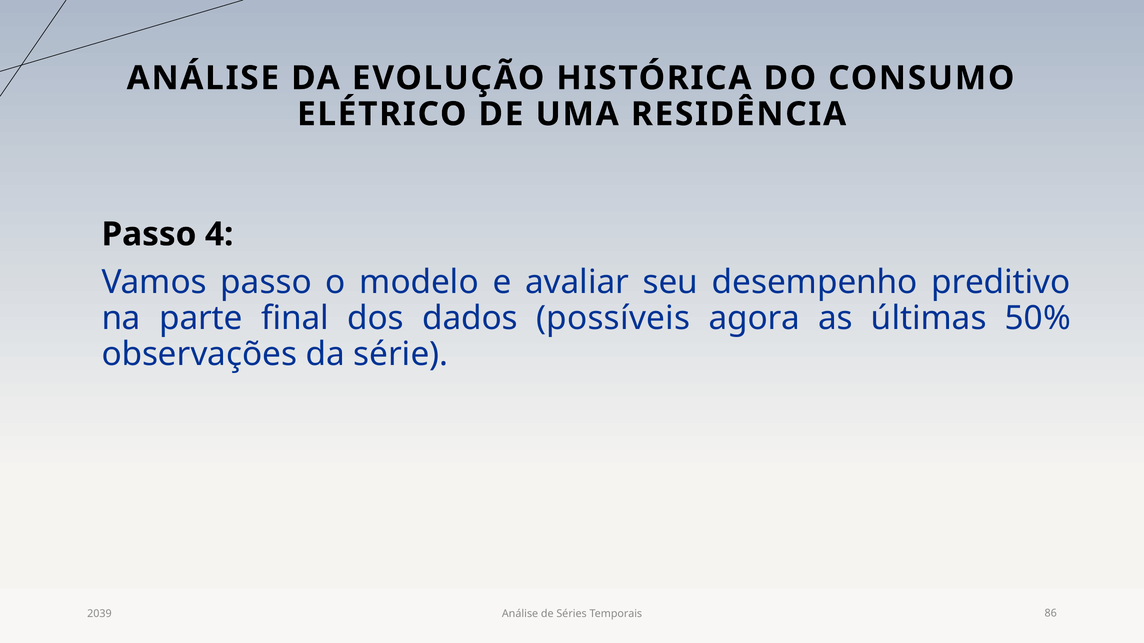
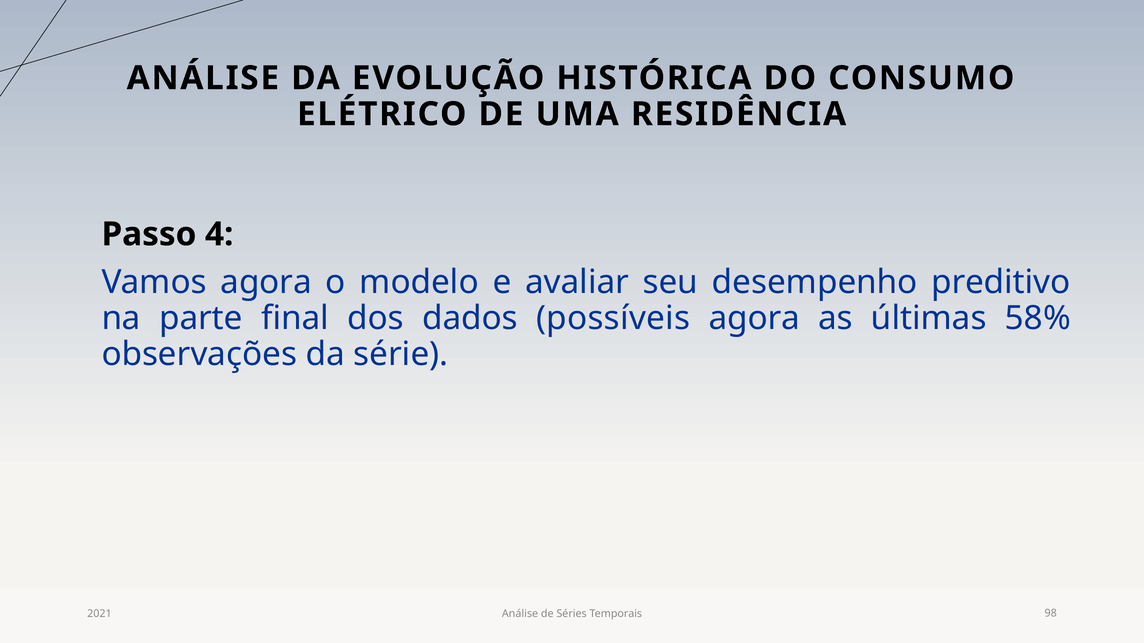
Vamos passo: passo -> agora (266, 282)
50%: 50% -> 58% (1038, 318)
2039: 2039 -> 2021 (99, 614)
86: 86 -> 98 (1051, 613)
